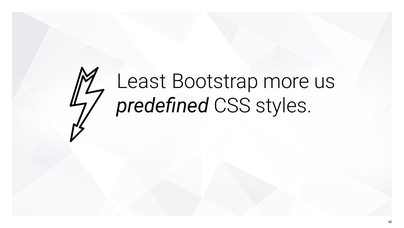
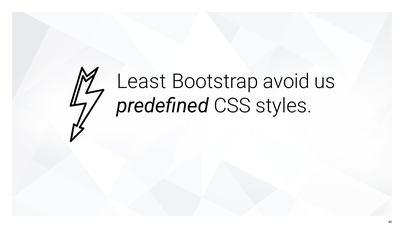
more: more -> avoid (286, 81)
